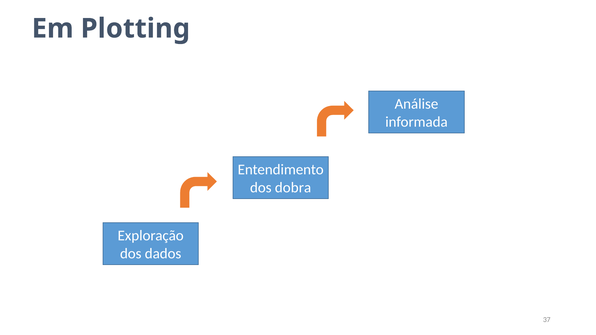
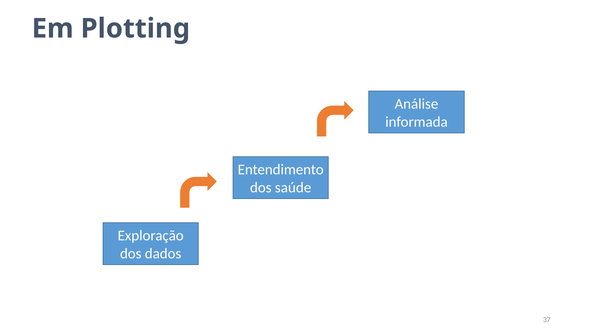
dobra: dobra -> saúde (293, 188)
